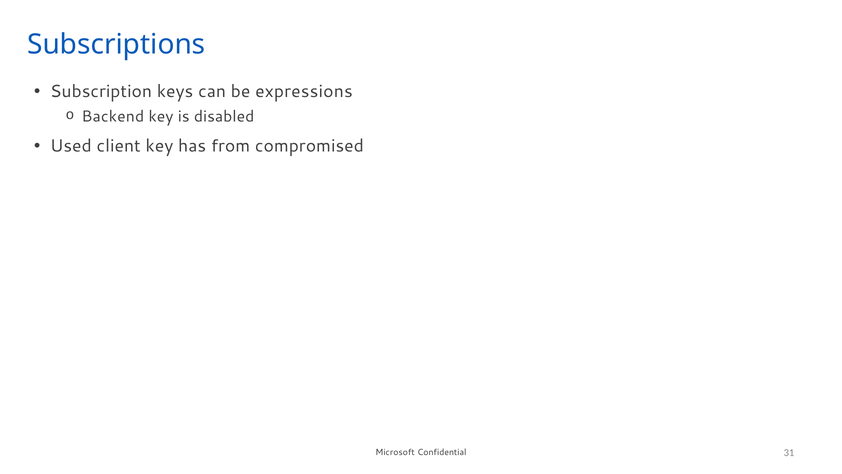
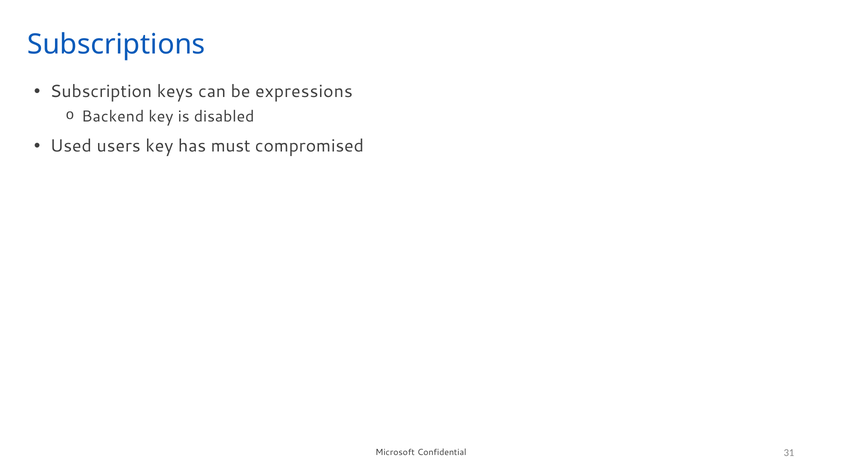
client: client -> users (119, 146)
from: from -> must (231, 146)
